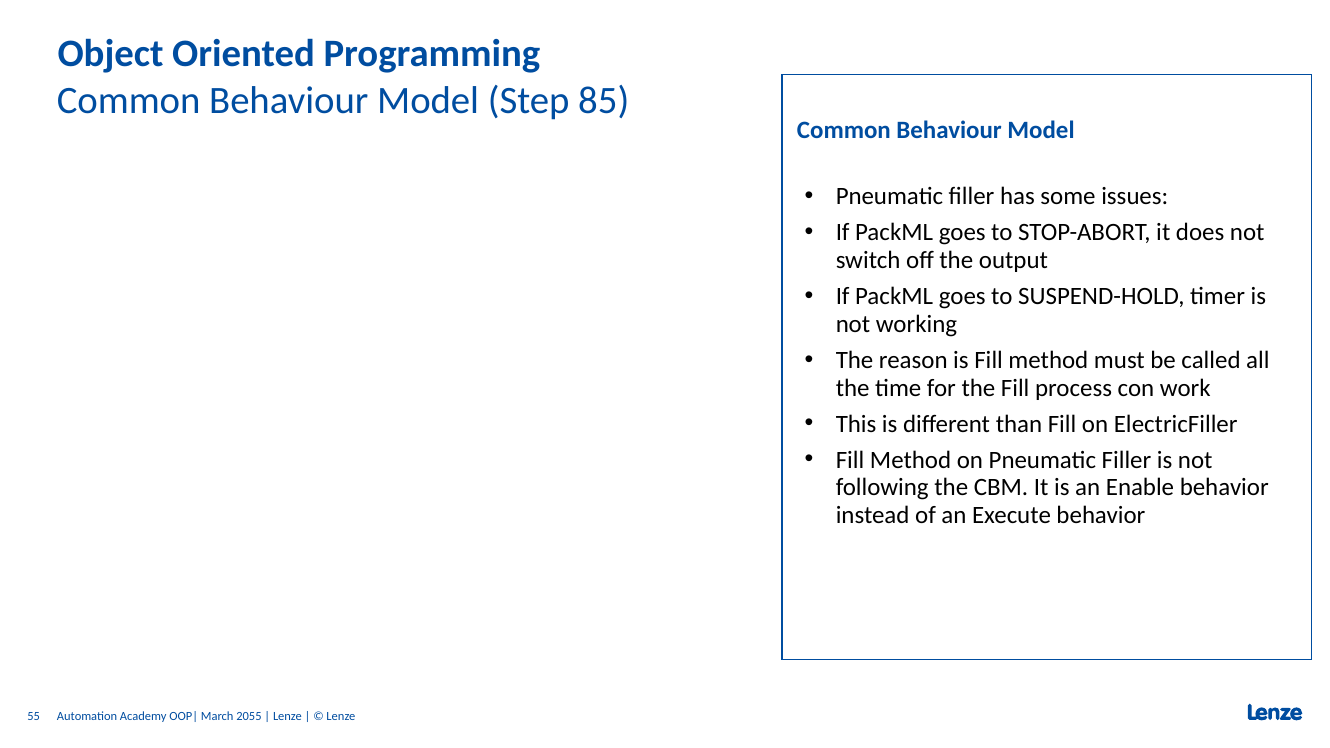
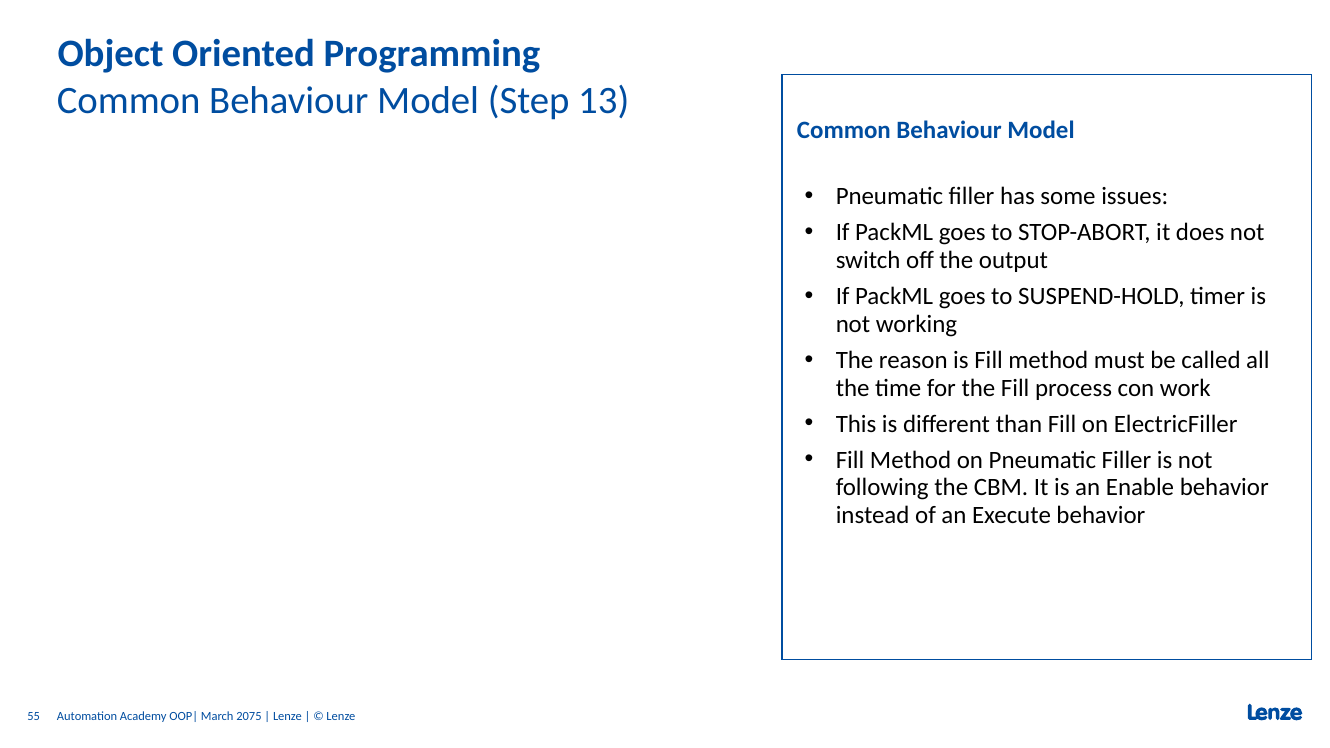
85: 85 -> 13 (604, 101)
2055: 2055 -> 2075 (249, 716)
